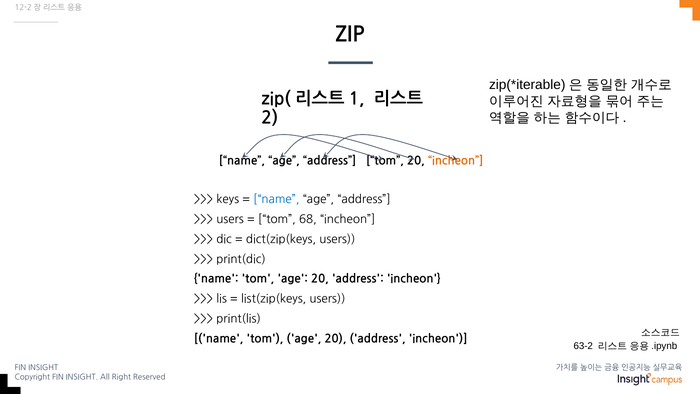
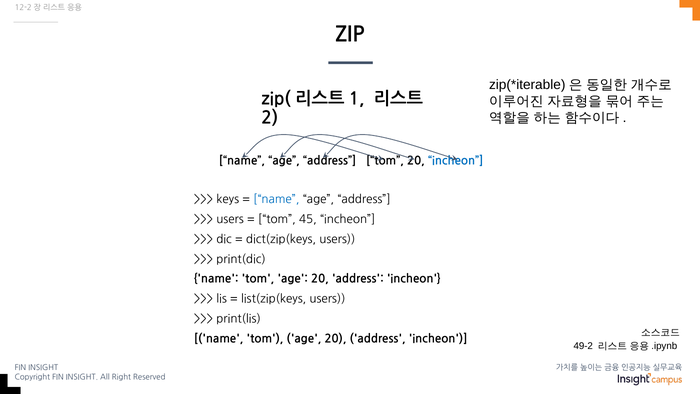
incheon colour: orange -> blue (456, 161)
68: 68 -> 45 (308, 219)
63-2: 63-2 -> 49-2 (583, 346)
